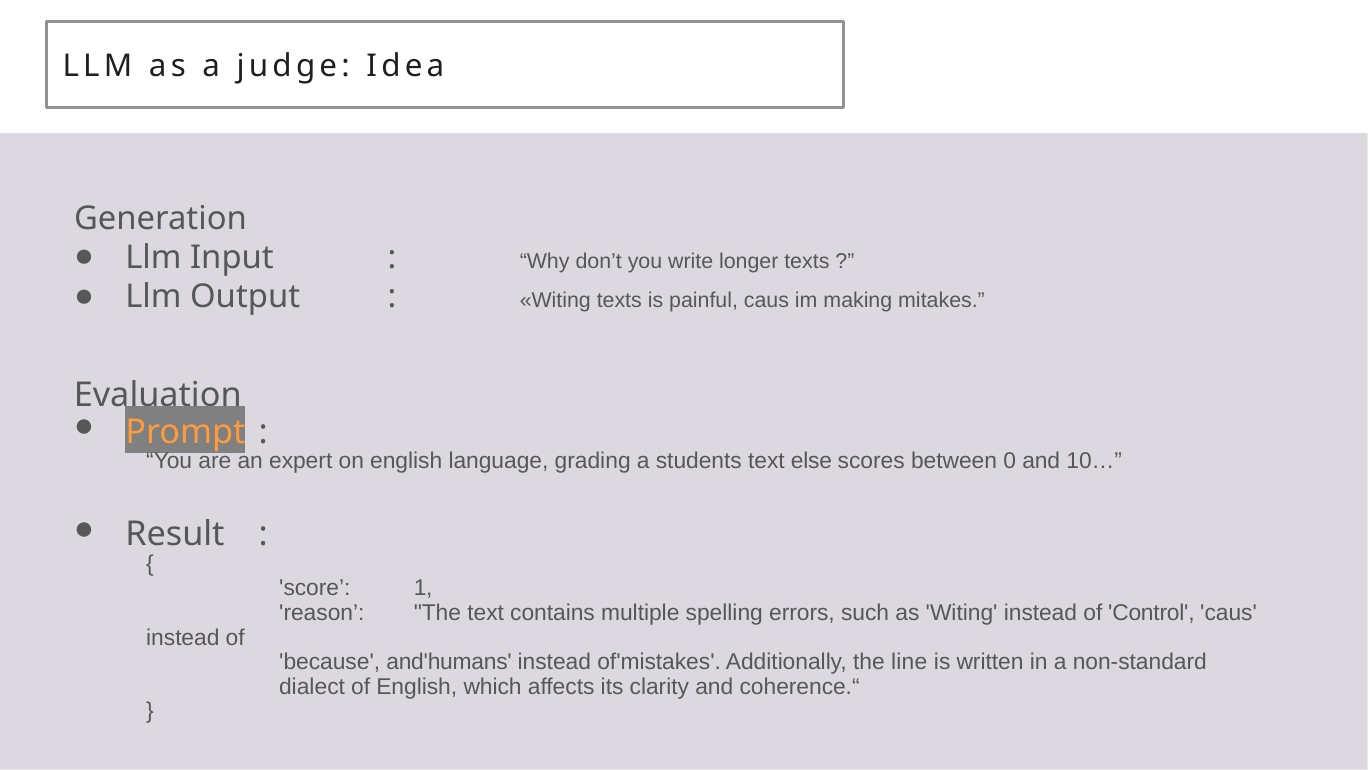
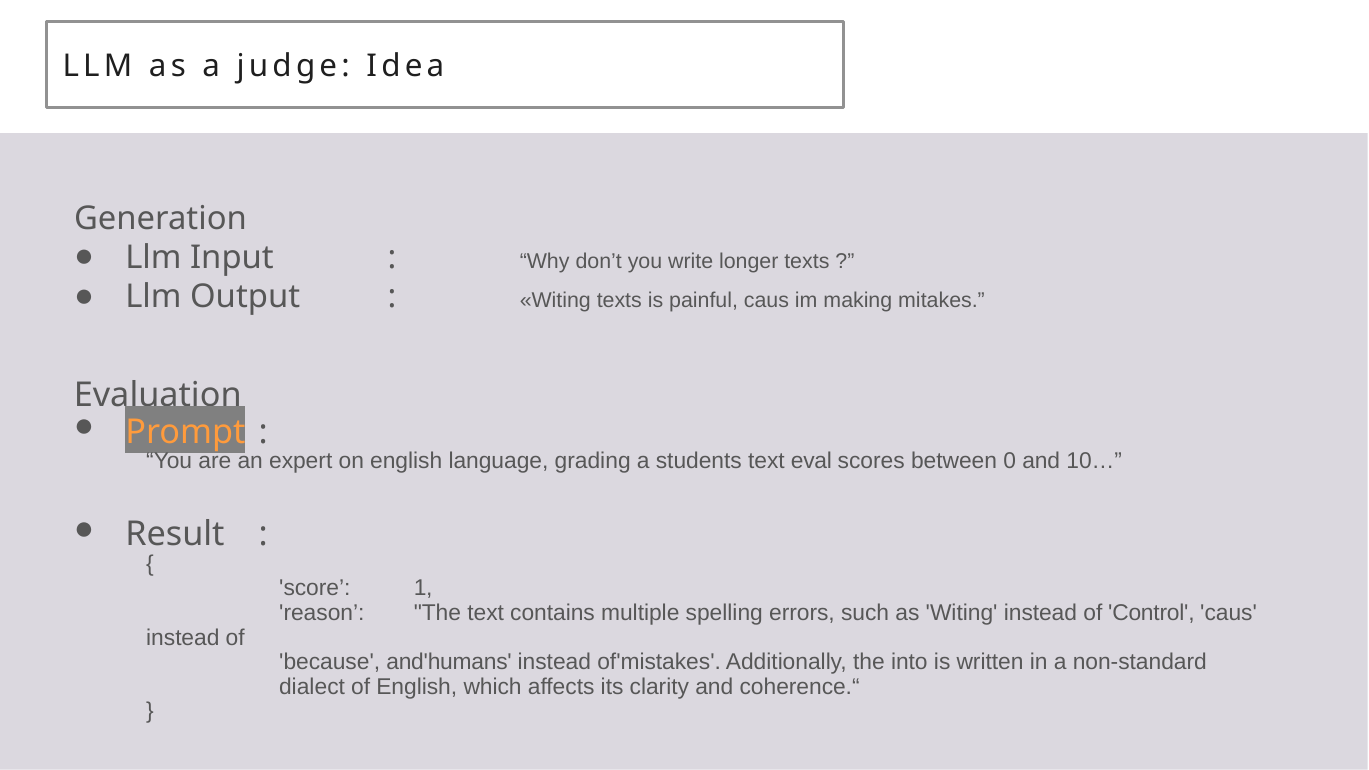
else: else -> eval (811, 461)
line: line -> into (909, 662)
